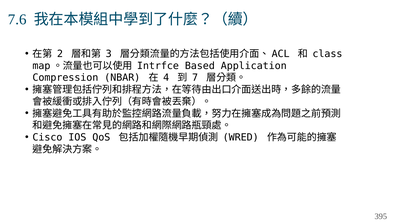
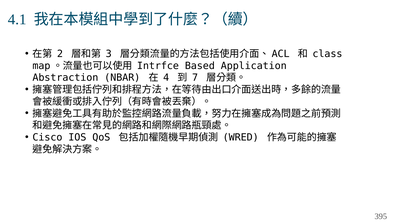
7.6: 7.6 -> 4.1 (17, 19)
Compression: Compression -> Abstraction (65, 78)
